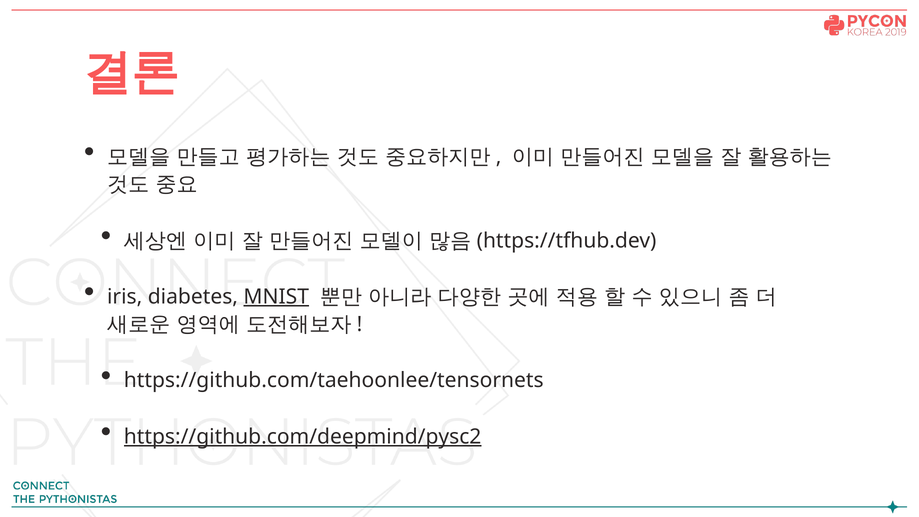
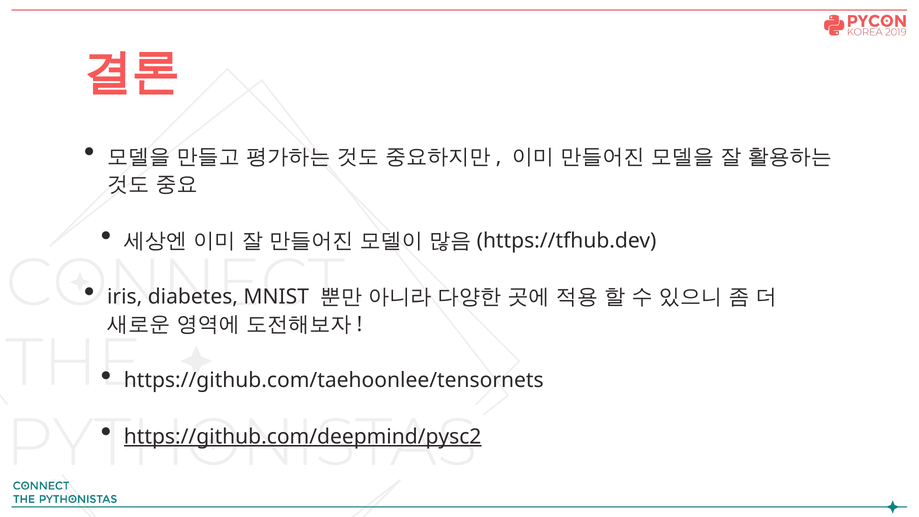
MNIST underline: present -> none (276, 297)
